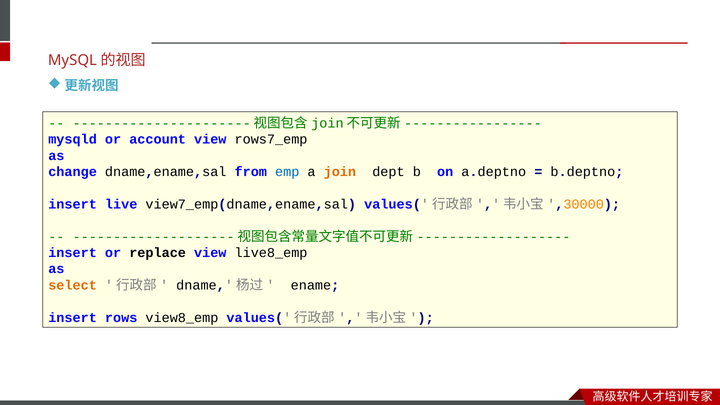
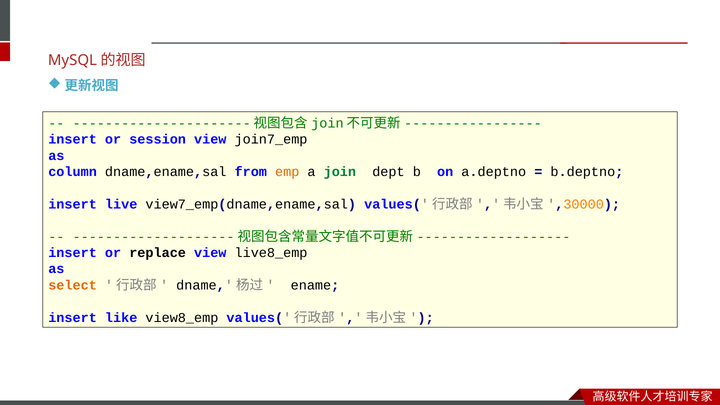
mysqld: mysqld -> insert (73, 139)
account: account -> session (158, 139)
rows7_emp: rows7_emp -> join7_emp (271, 139)
change: change -> column (73, 172)
emp colour: blue -> orange (287, 172)
join colour: orange -> green (340, 172)
rows: rows -> like (121, 318)
